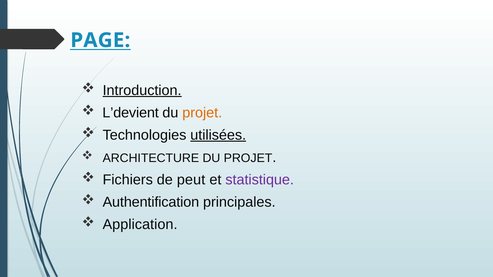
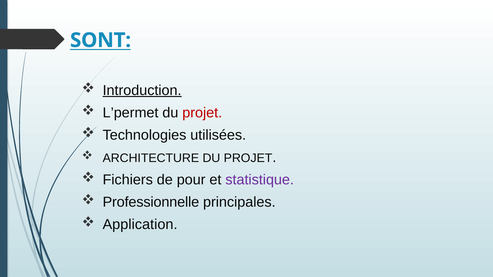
PAGE: PAGE -> SONT (101, 40)
L’devient: L’devient -> L’permet (131, 113)
projet colour: orange -> red (202, 113)
utilisées underline: present -> none (218, 135)
peut: peut -> pour (191, 180)
Authentification: Authentification -> Professionnelle (151, 202)
